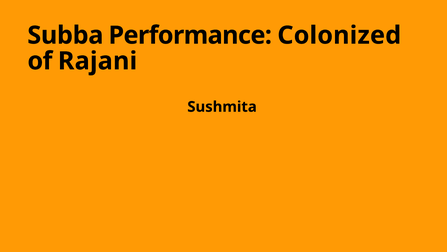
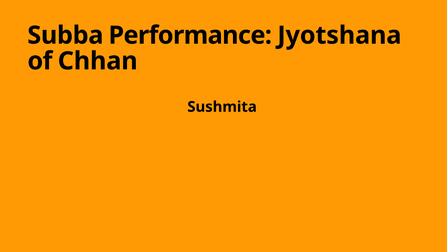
Colonized: Colonized -> Jyotshana (339, 35)
Rajani: Rajani -> Chhan (98, 61)
